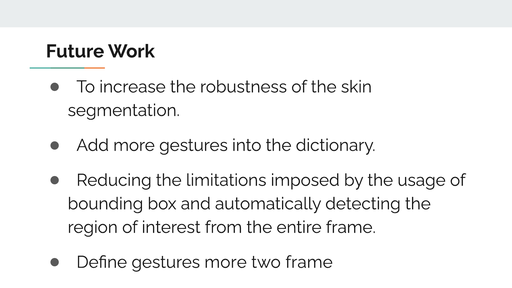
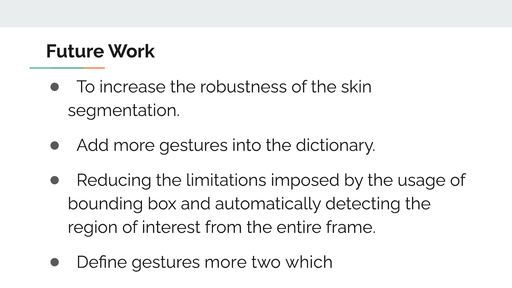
two frame: frame -> which (309, 262)
